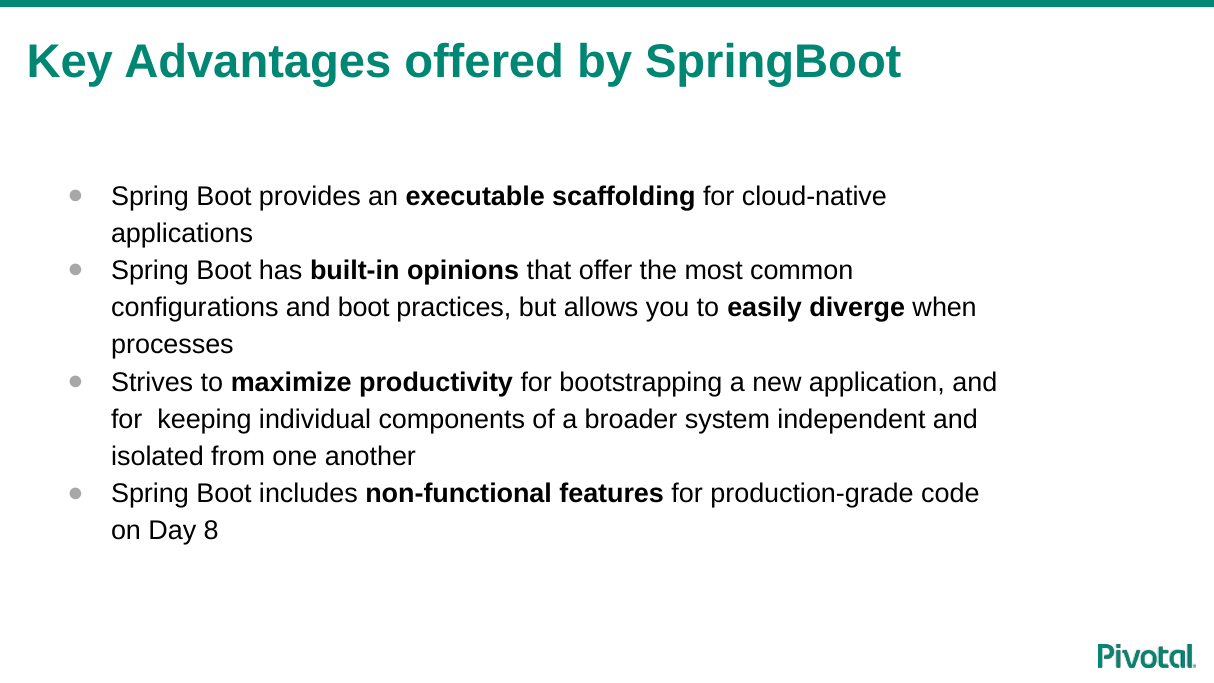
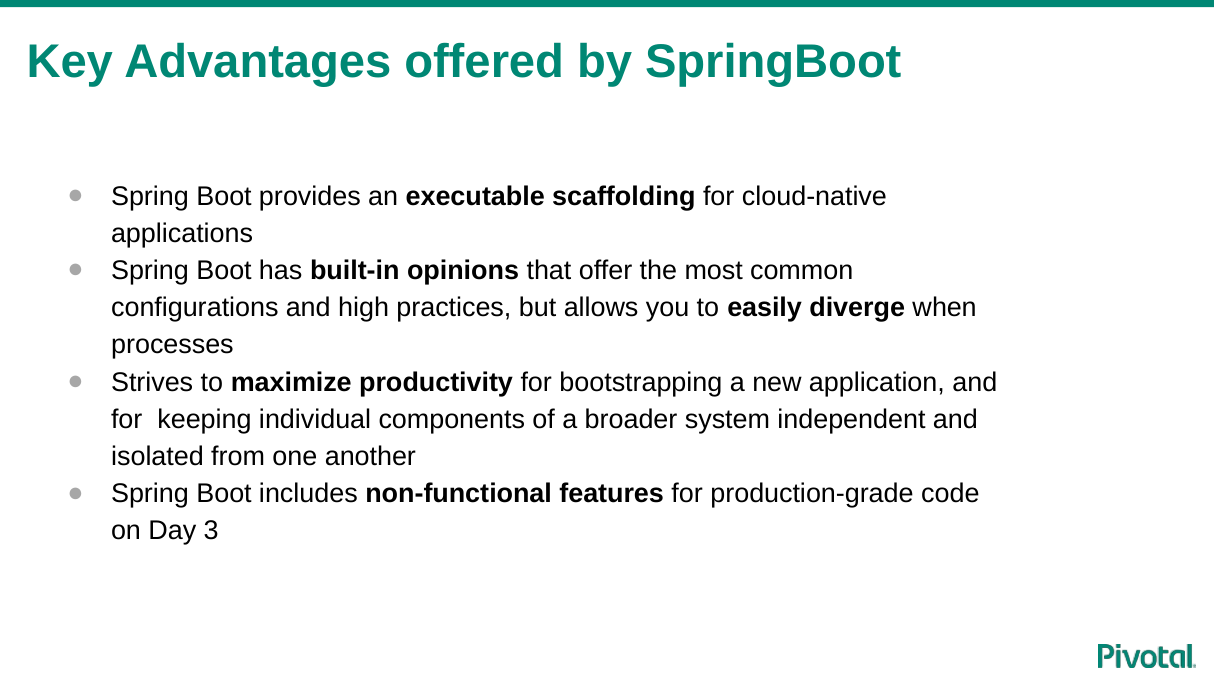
and boot: boot -> high (364, 308)
8: 8 -> 3 (211, 531)
